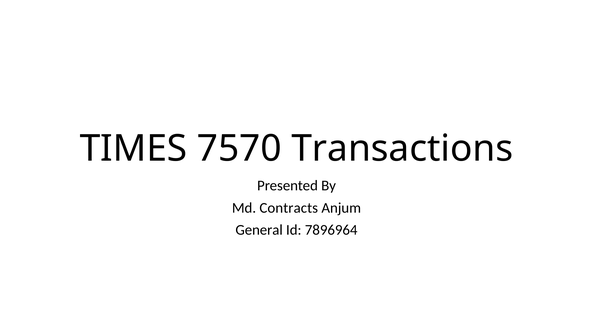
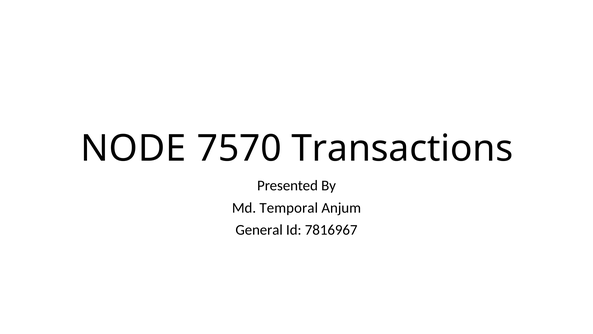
TIMES: TIMES -> NODE (133, 148)
Contracts: Contracts -> Temporal (289, 208)
7896964: 7896964 -> 7816967 (331, 230)
